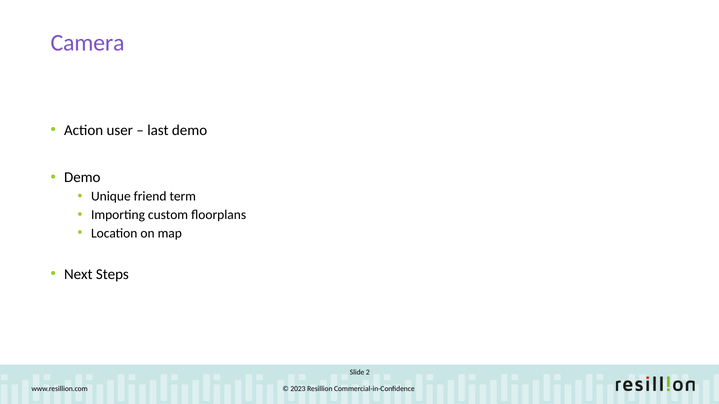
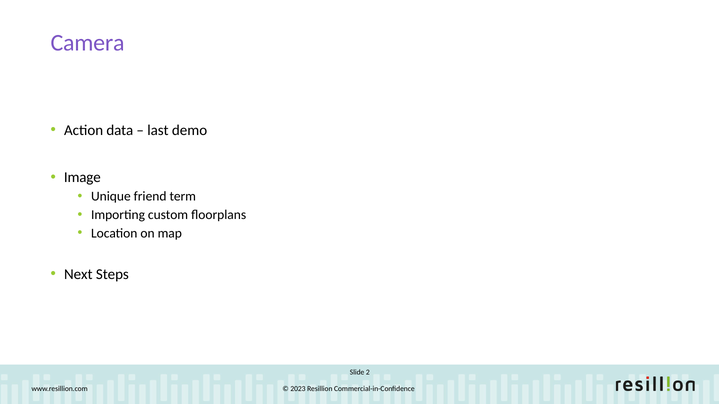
user: user -> data (120, 130)
Demo: Demo -> Image (82, 178)
